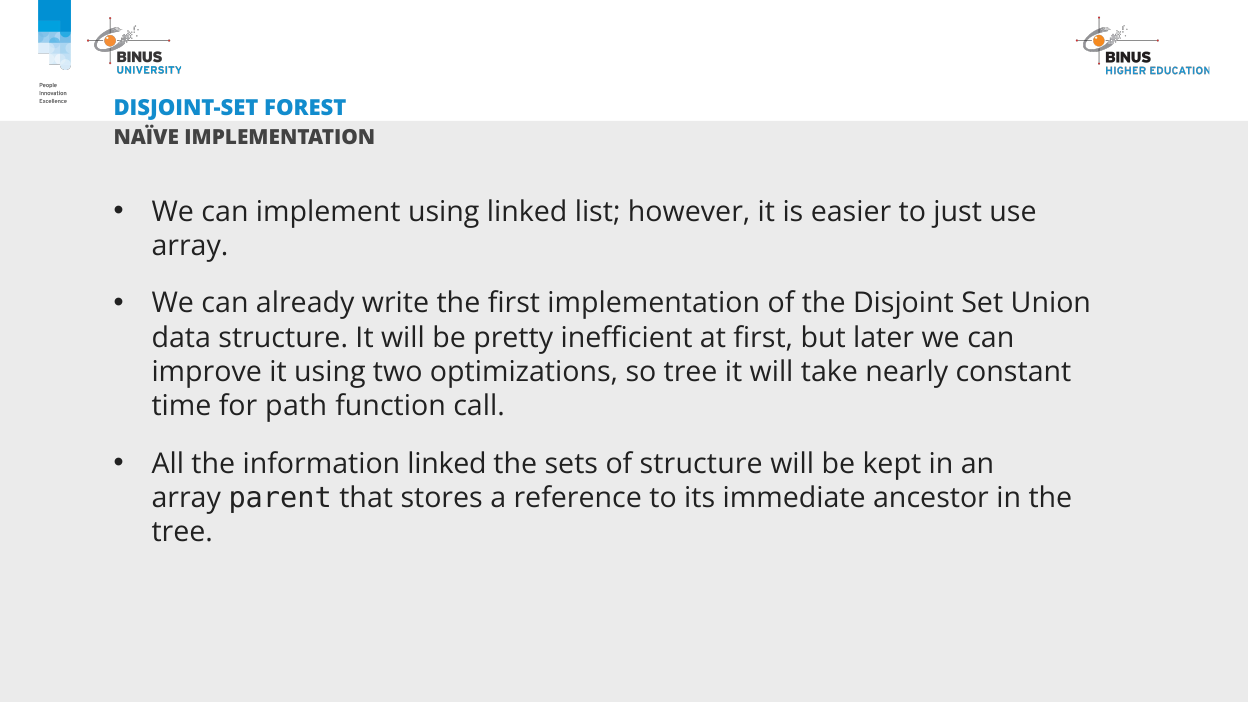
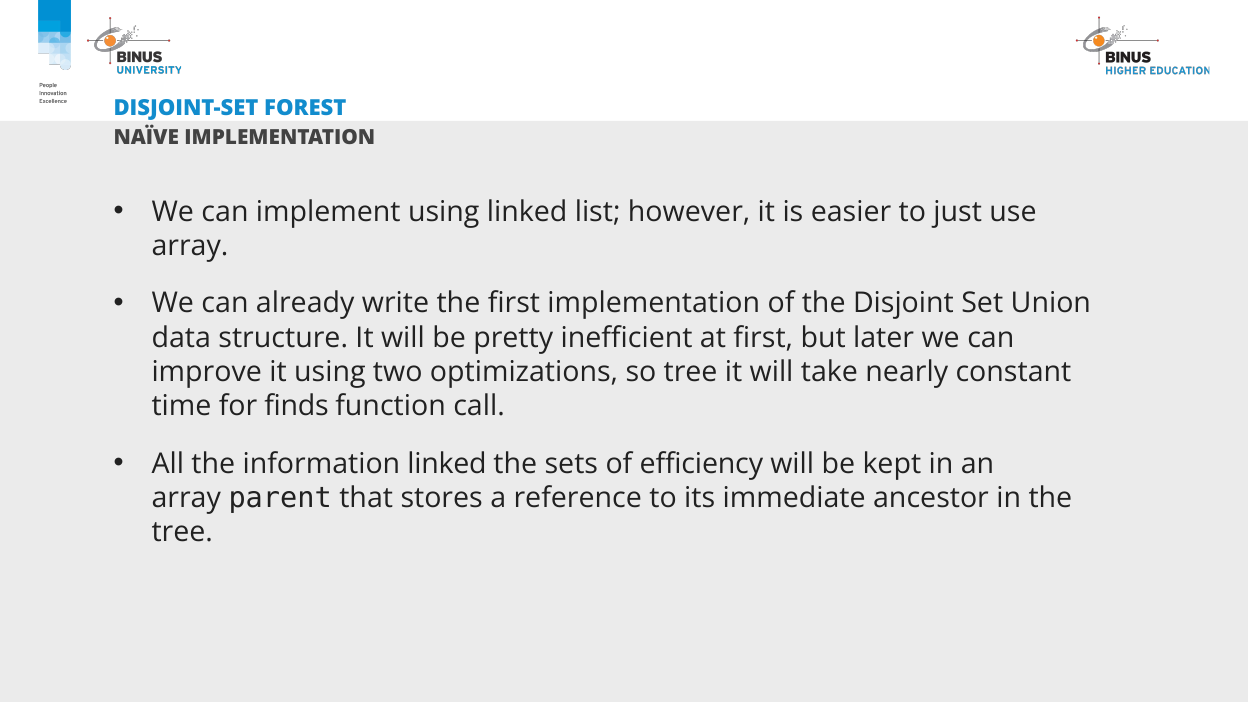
path: path -> finds (296, 406)
of structure: structure -> efficiency (701, 464)
